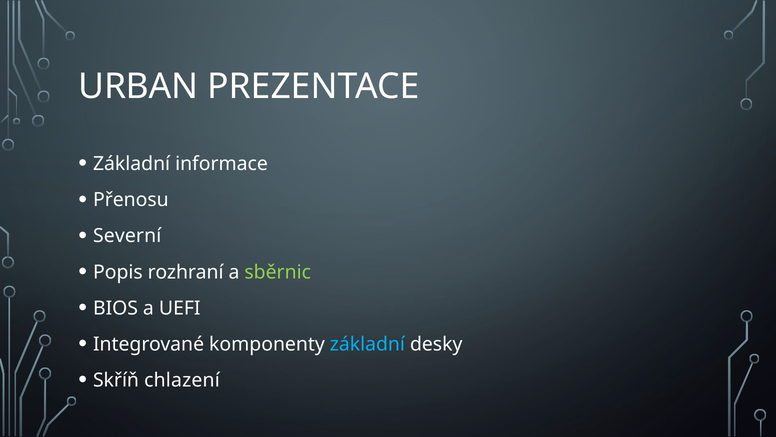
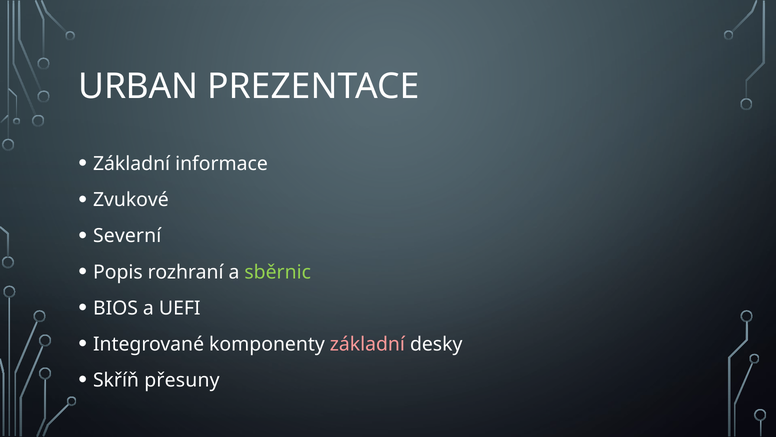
Přenosu: Přenosu -> Zvukové (131, 200)
základní colour: light blue -> pink (367, 344)
chlazení: chlazení -> přesuny (182, 380)
